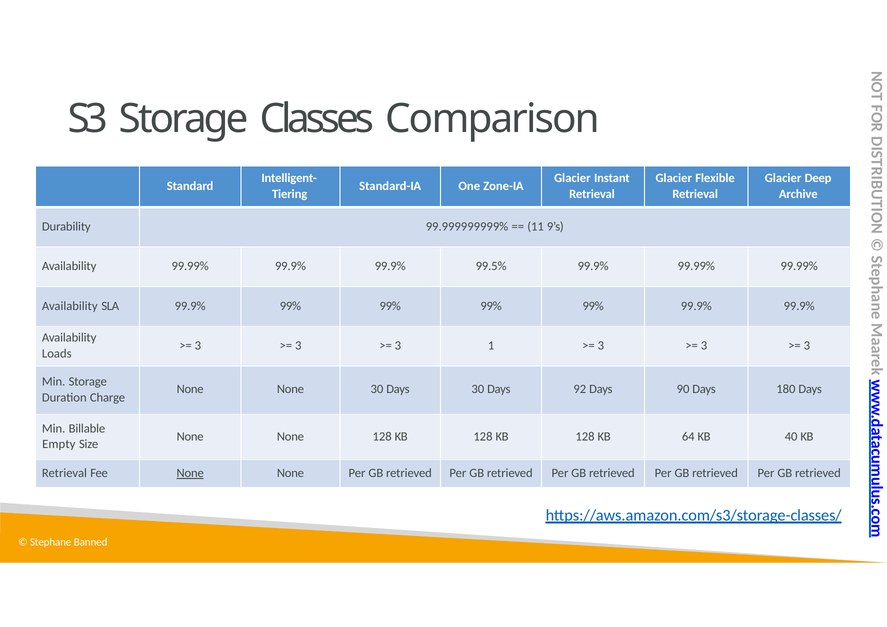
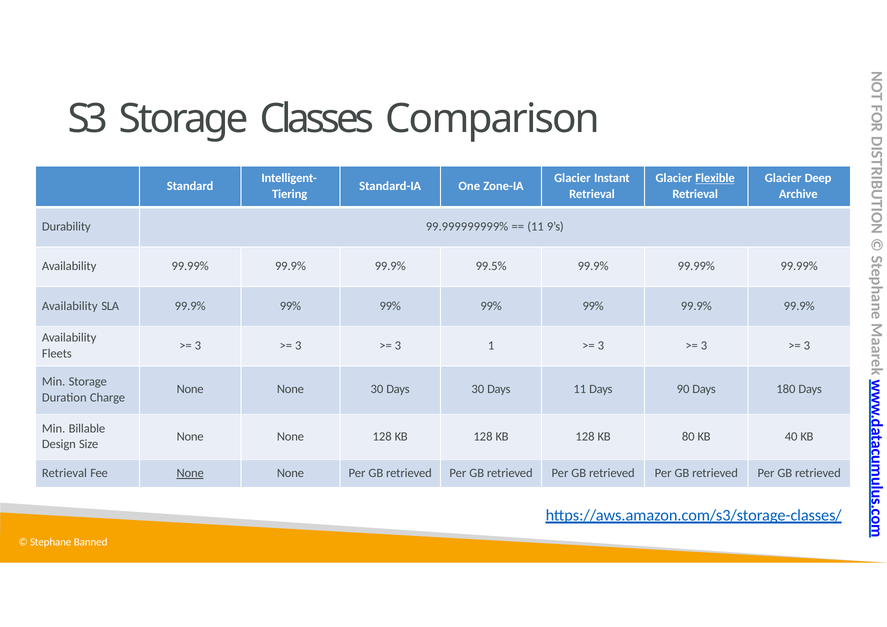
Flexible underline: none -> present (715, 178)
Loads: Loads -> Fleets (57, 354)
Days 92: 92 -> 11 (580, 389)
64: 64 -> 80 (688, 437)
Empty: Empty -> Design (59, 445)
